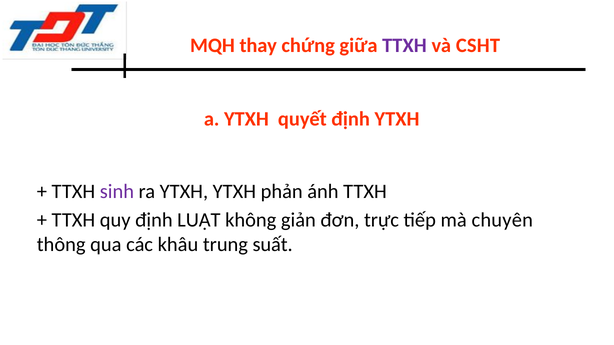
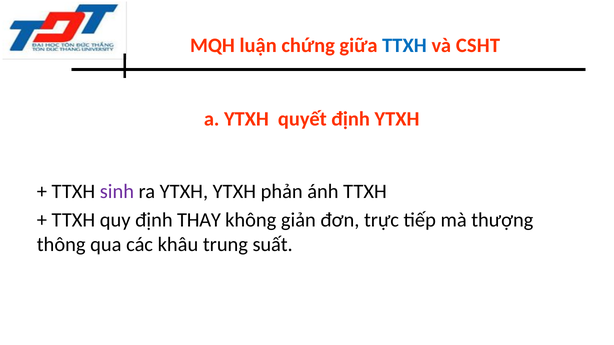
thay: thay -> luận (258, 46)
TTXH colour: purple -> blue (404, 46)
LUẬT: LUẬT -> THAY (199, 220)
chuyên: chuyên -> thượng (502, 220)
